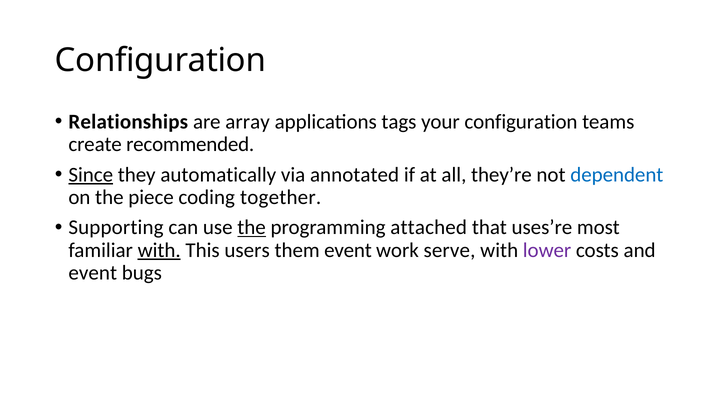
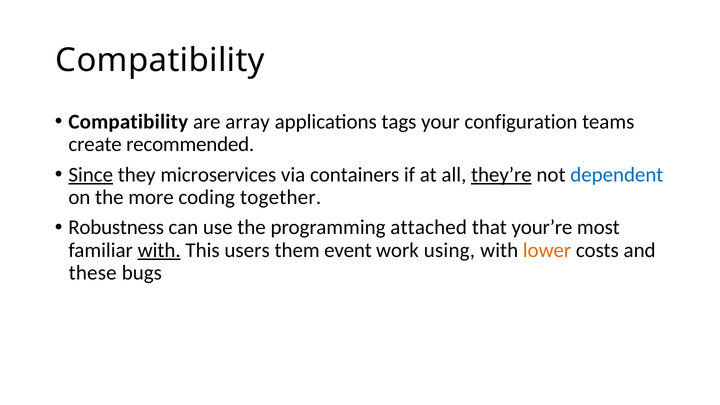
Configuration: Configuration -> Compatibility (160, 60)
Relationships: Relationships -> Compatibility (128, 122)
automatically: automatically -> microservices (218, 175)
annotated: annotated -> containers (355, 175)
they’re underline: none -> present (501, 175)
piece: piece -> more (151, 197)
Supporting: Supporting -> Robustness (116, 227)
the underline: present -> none (252, 227)
uses’re: uses’re -> your’re (542, 227)
serve: serve -> using (449, 250)
lower colour: purple -> orange (547, 250)
event: event -> these (93, 273)
